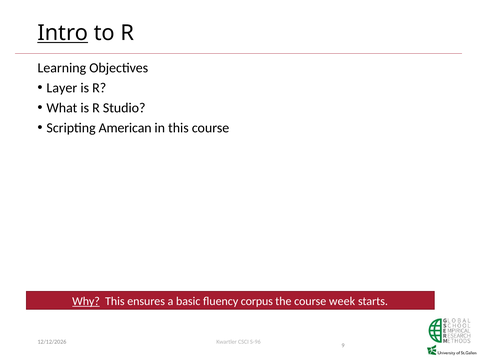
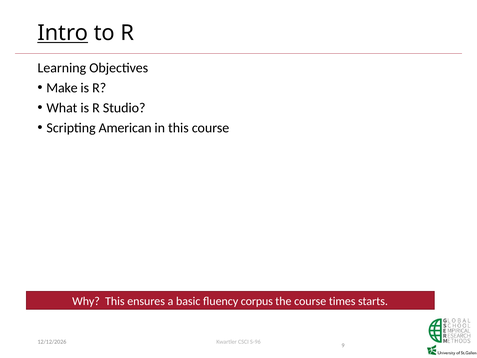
Layer: Layer -> Make (62, 88)
Why underline: present -> none (86, 301)
week: week -> times (342, 301)
